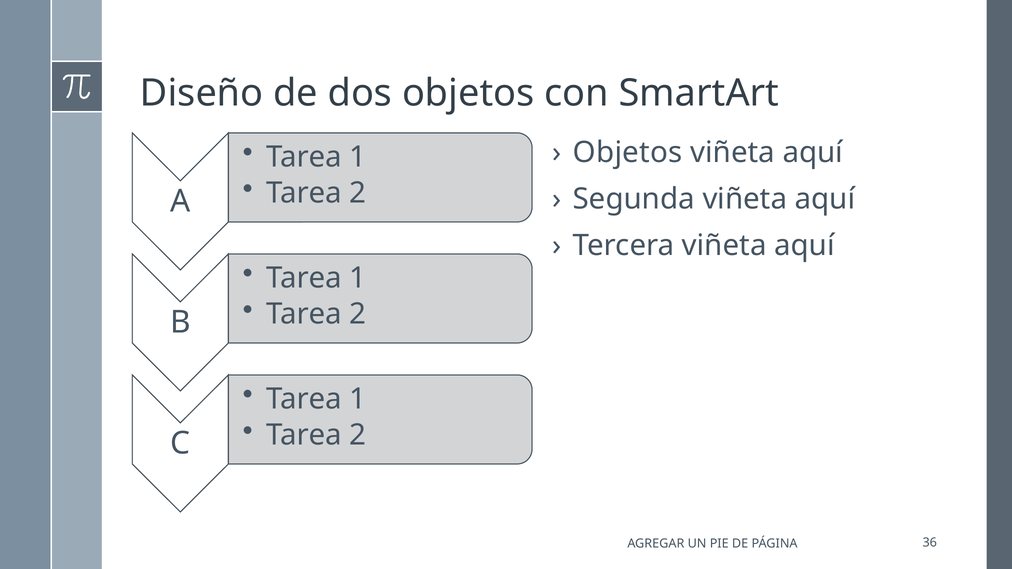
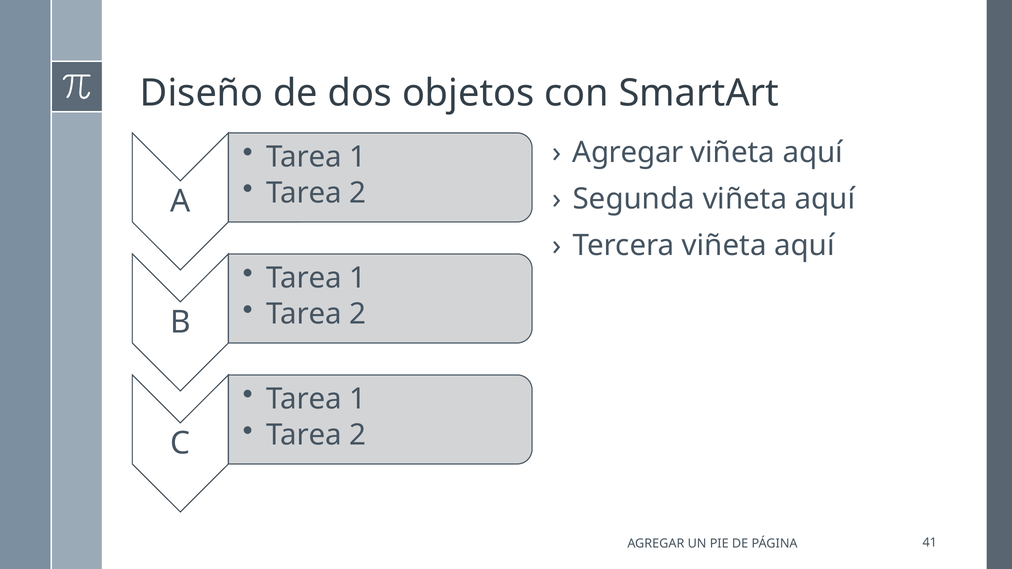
Objetos: Objetos -> Agregar (628, 152)
36: 36 -> 41 (930, 543)
